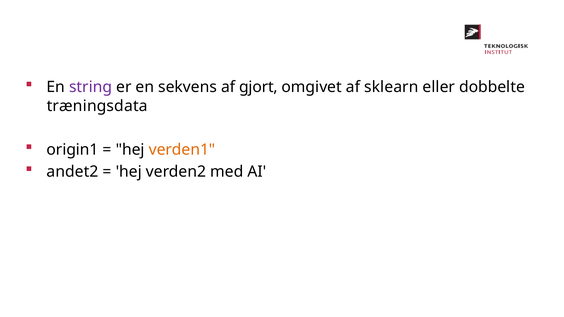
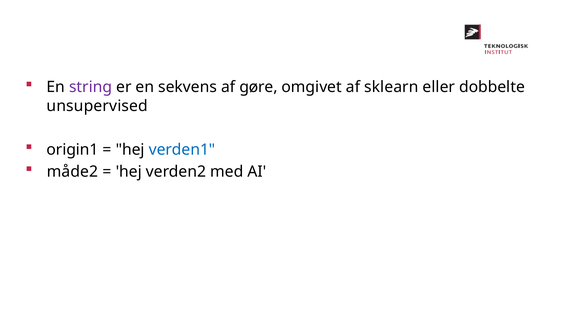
gjort: gjort -> gøre (258, 87)
træningsdata: træningsdata -> unsupervised (97, 106)
verden1 colour: orange -> blue (182, 150)
andet2: andet2 -> måde2 (72, 172)
